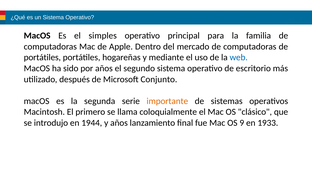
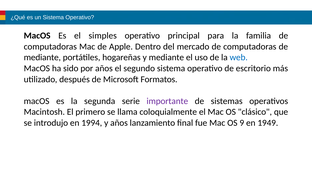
portátiles: portátiles -> mediante (42, 58)
Conjunto: Conjunto -> Formatos (159, 79)
importante colour: orange -> purple (167, 101)
1944: 1944 -> 1994 (92, 123)
1933: 1933 -> 1949 (268, 123)
